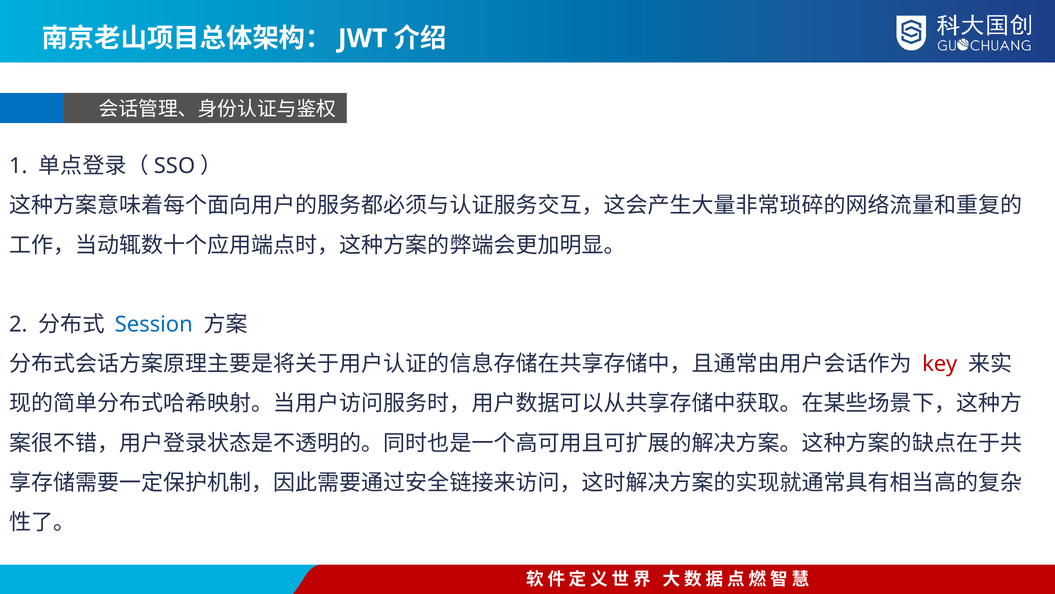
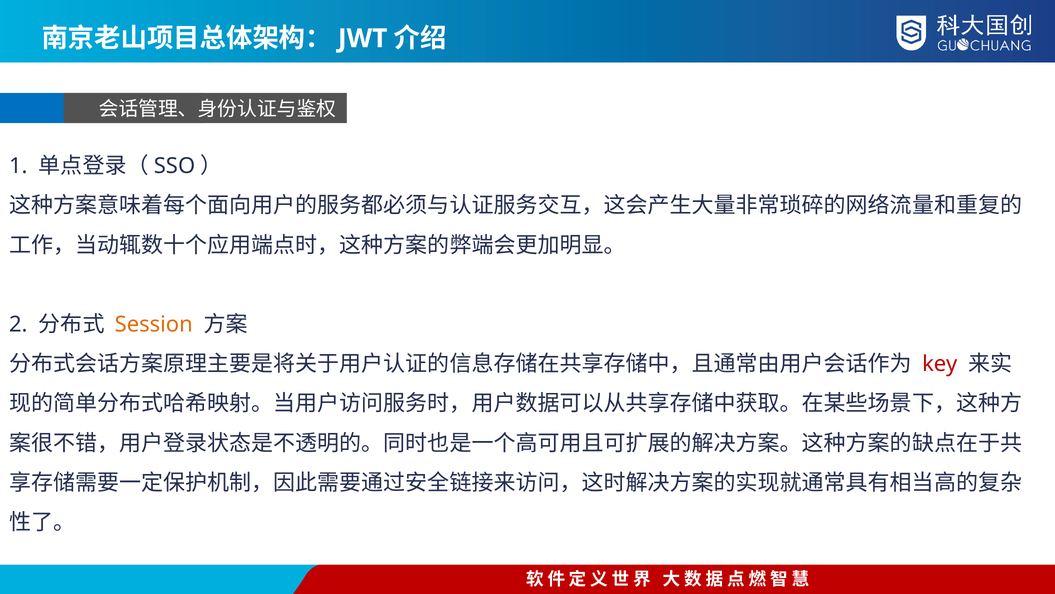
Session colour: blue -> orange (154, 324)
